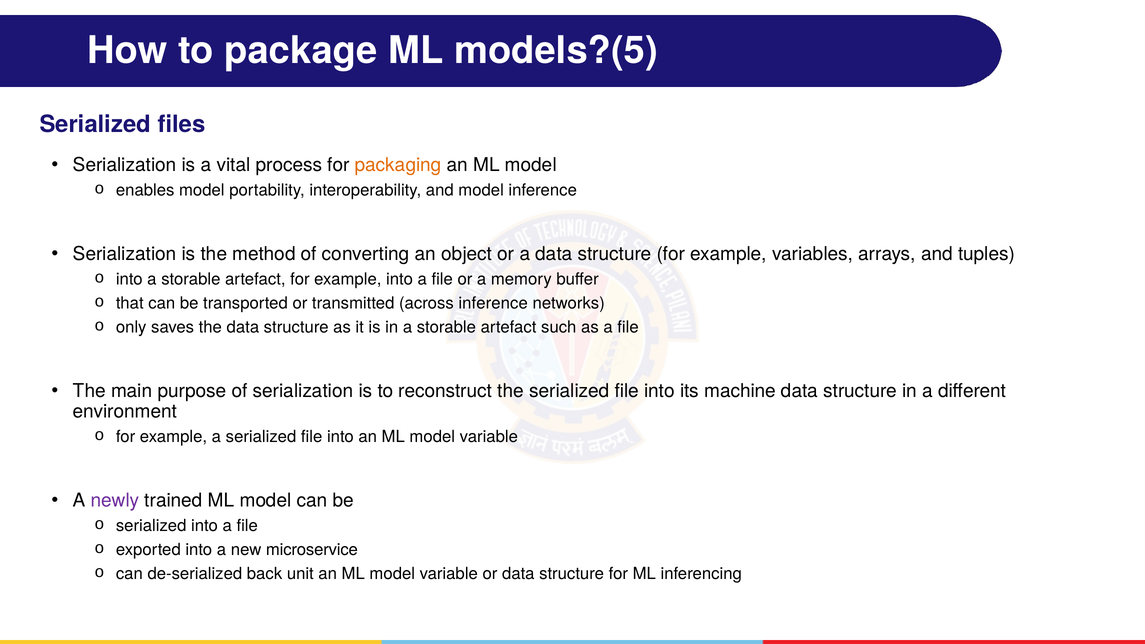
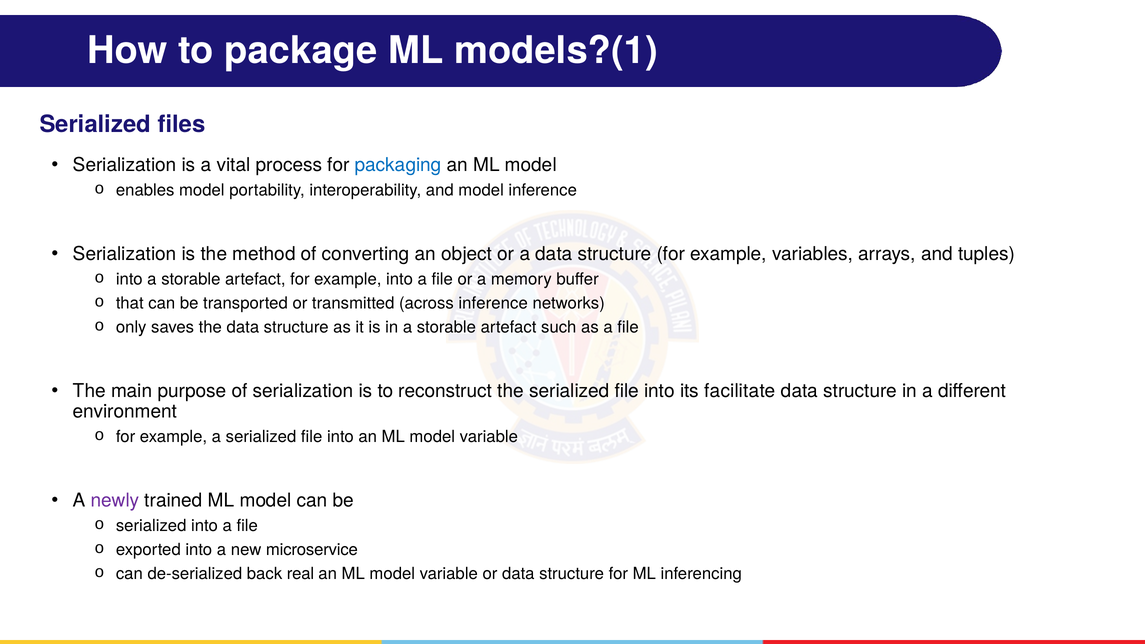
models?(5: models?(5 -> models?(1 (556, 51)
packaging colour: orange -> blue (398, 165)
machine: machine -> facilitate (740, 391)
unit: unit -> real (300, 574)
